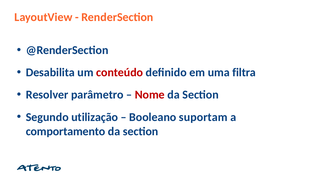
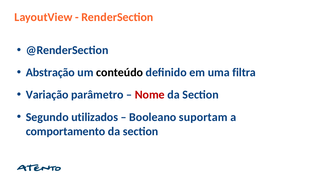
Desabilita: Desabilita -> Abstração (50, 72)
conteúdo colour: red -> black (120, 72)
Resolver: Resolver -> Variação (47, 95)
utilização: utilização -> utilizados (95, 117)
